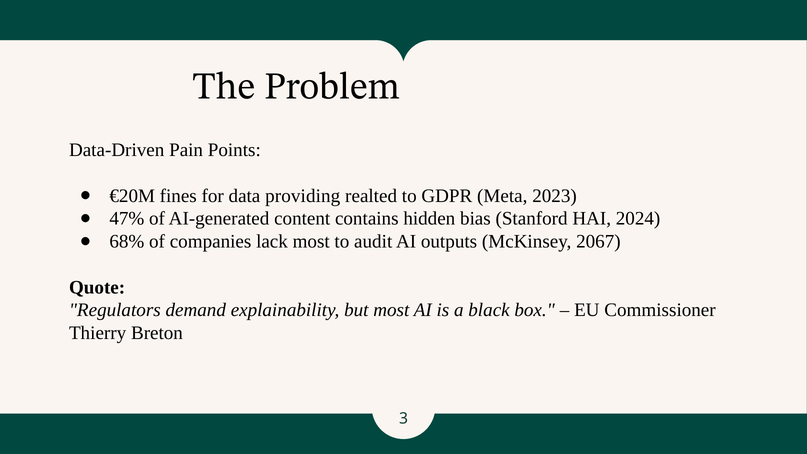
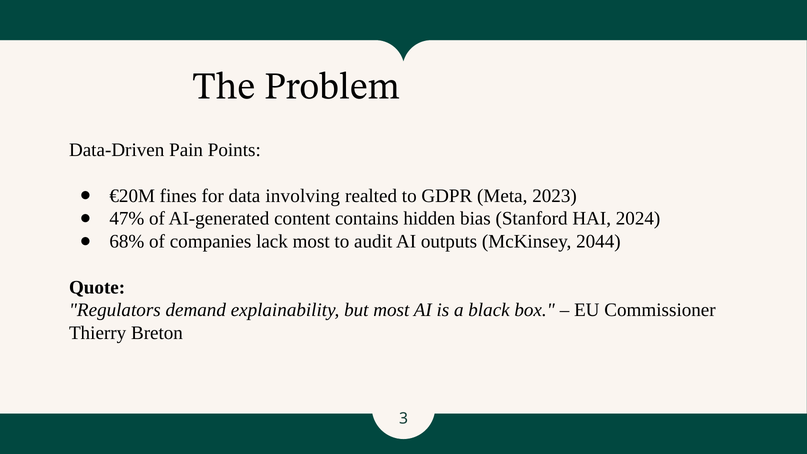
providing: providing -> involving (303, 196)
2067: 2067 -> 2044 (598, 241)
